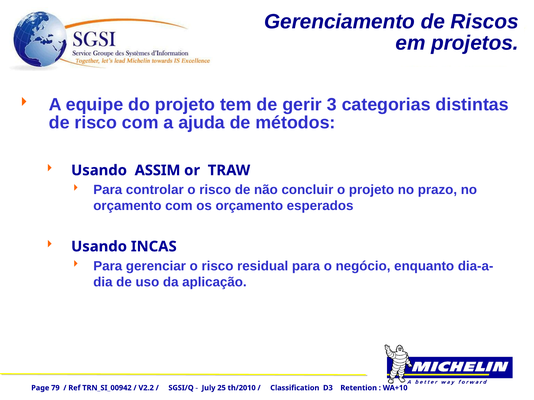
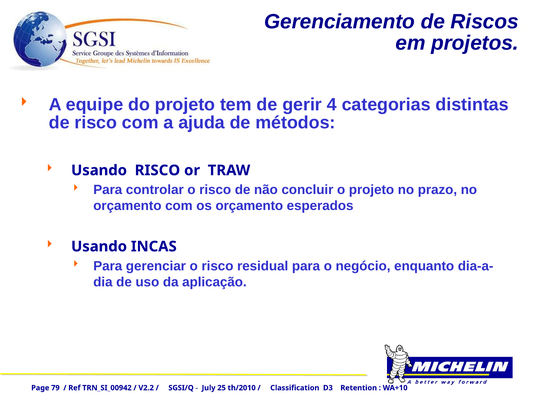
3: 3 -> 4 (332, 105)
Usando ASSIM: ASSIM -> RISCO (157, 171)
